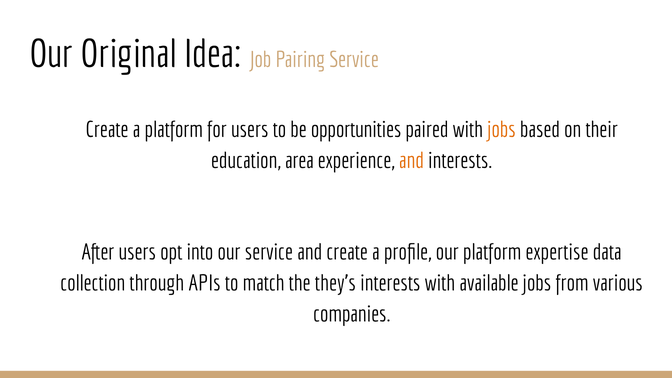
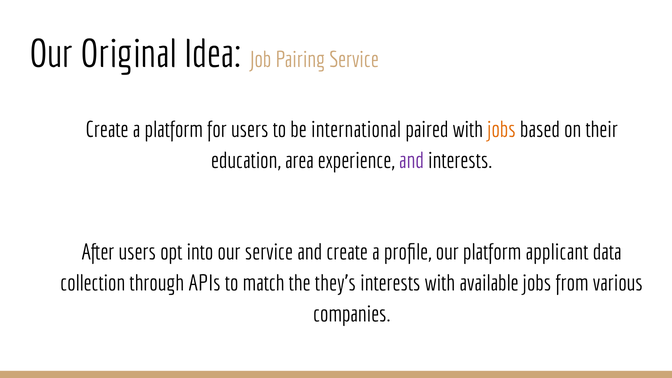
opportunities: opportunities -> international (356, 130)
and colour: orange -> purple (411, 161)
expertise: expertise -> applicant (557, 252)
